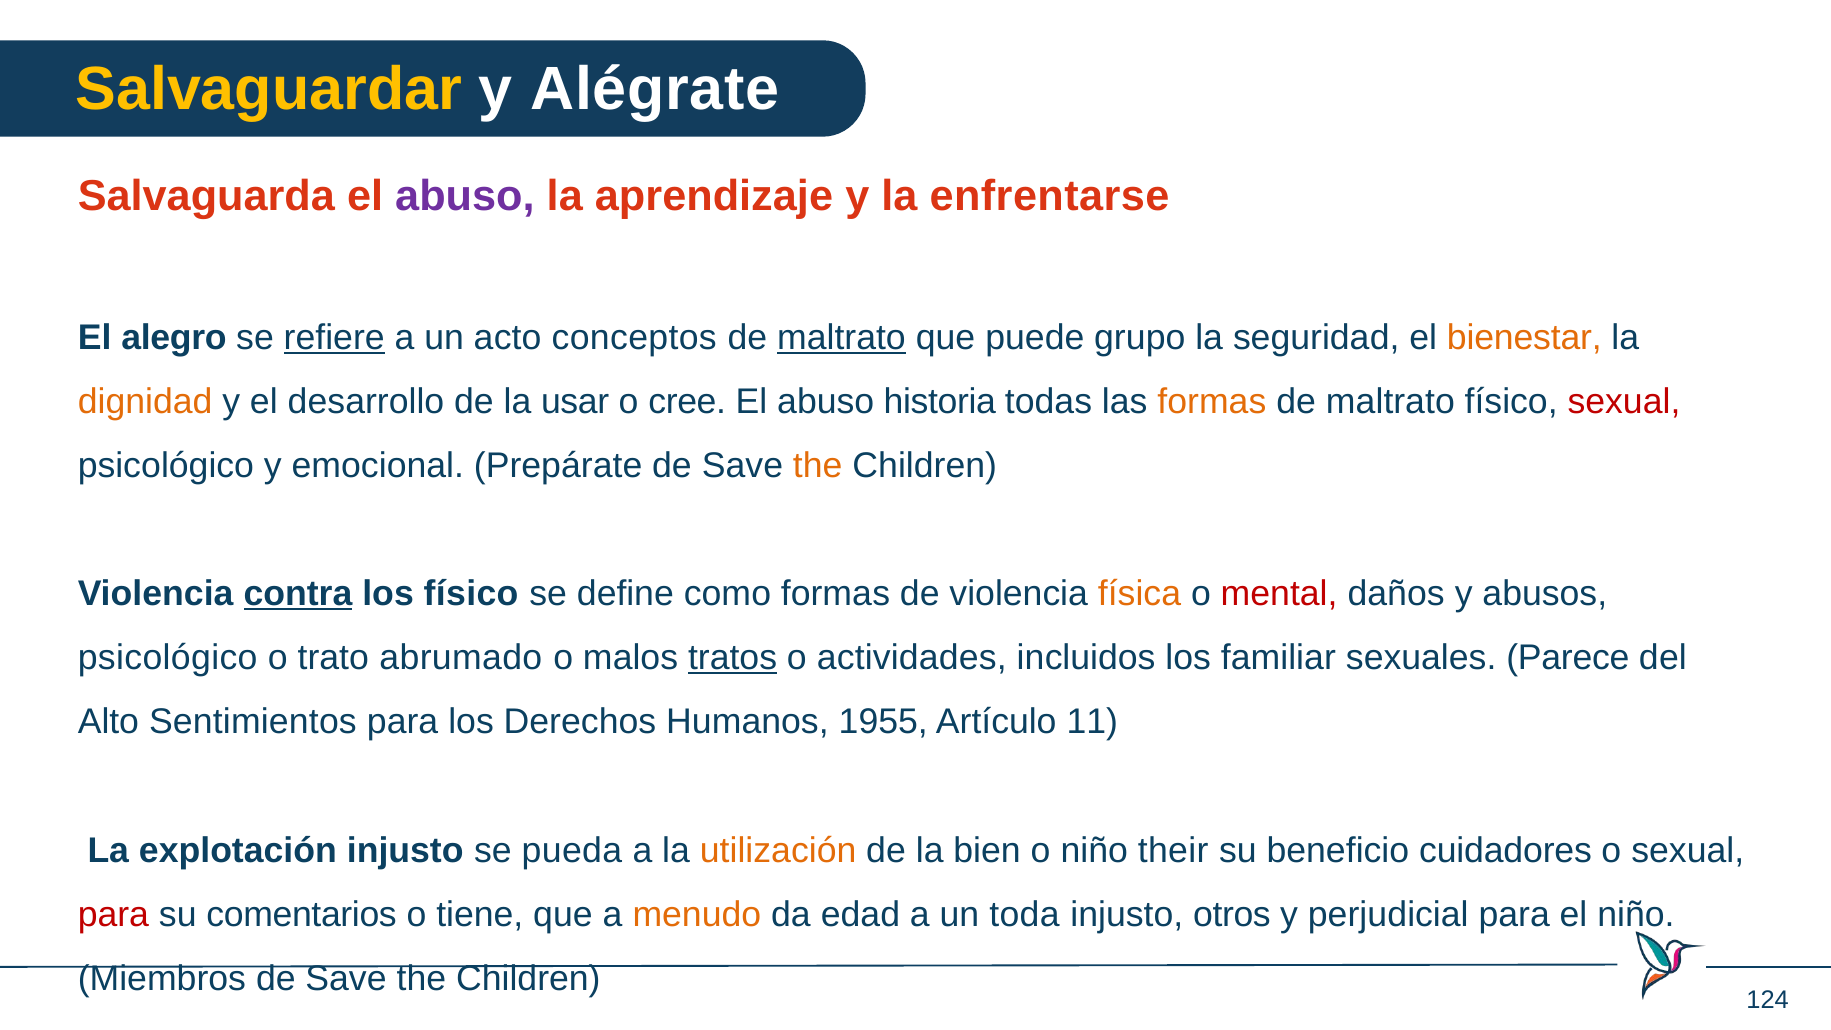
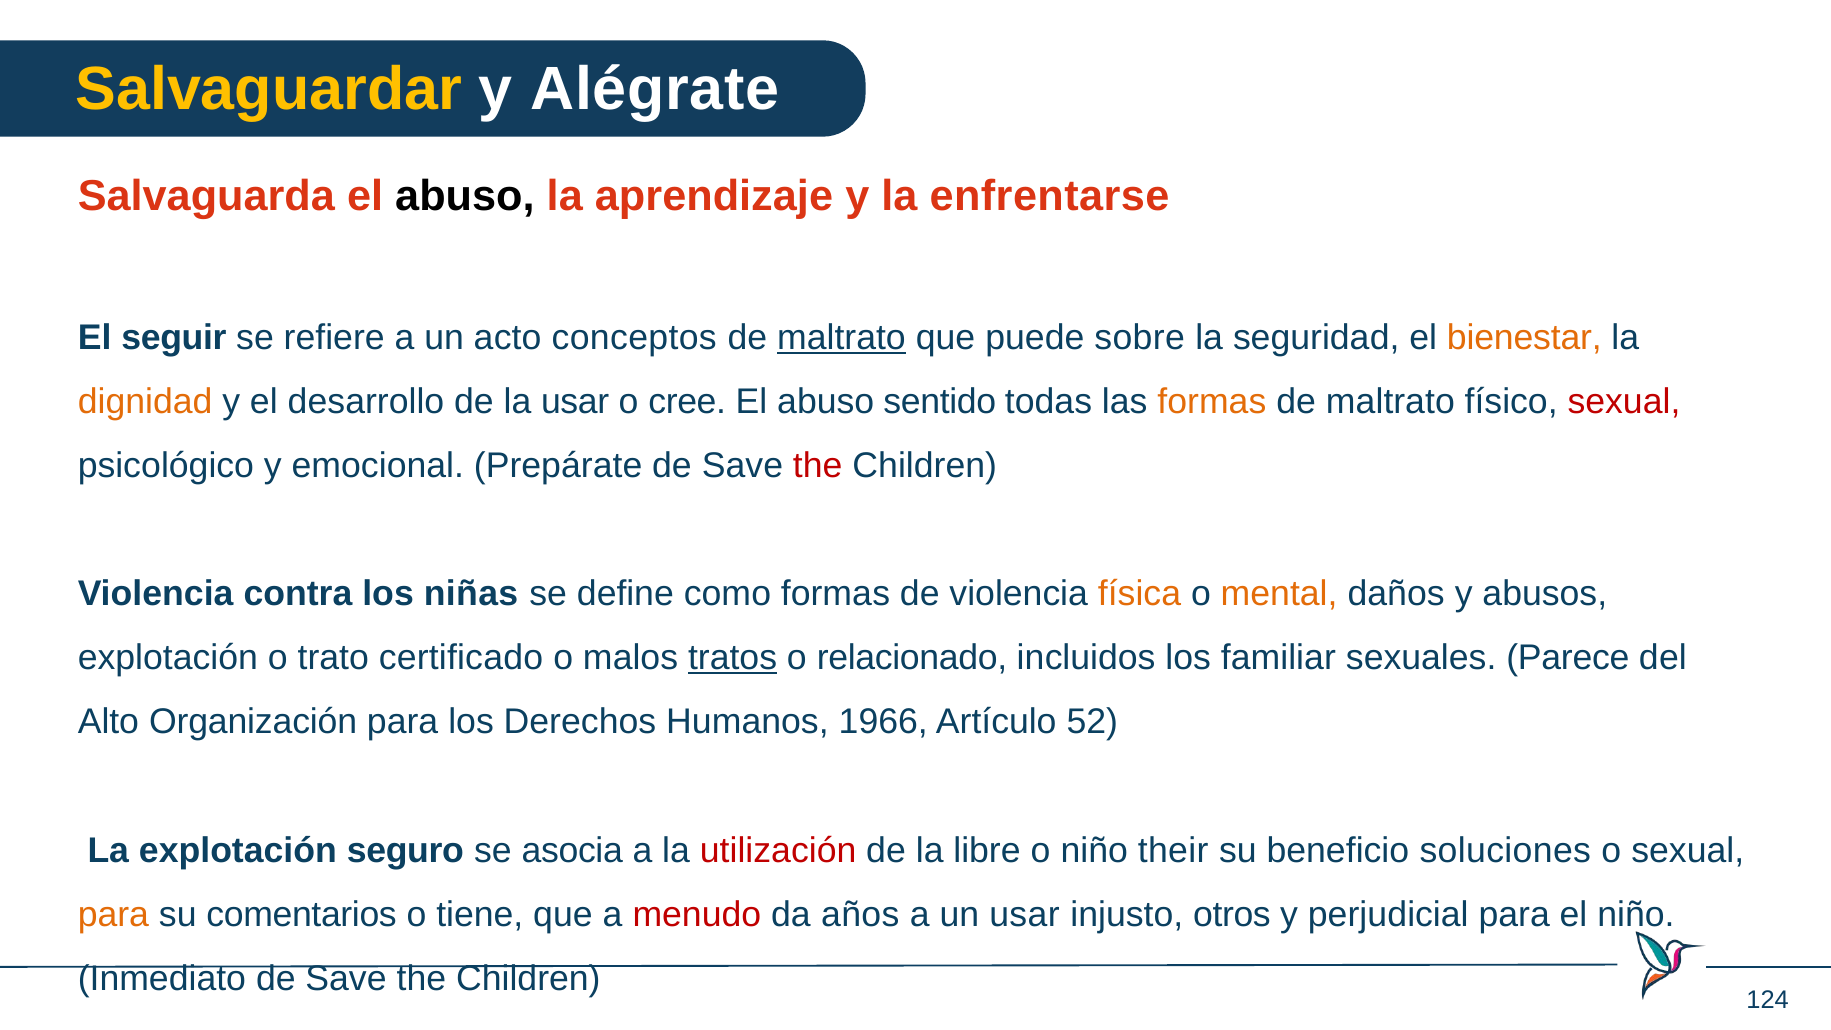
abuso colour: purple -> black (465, 196)
alegro: alegro -> seguir (174, 338)
refiere underline: present -> none (334, 338)
grupo: grupo -> sobre (1140, 338)
historia: historia -> sentido (940, 402)
the colour: orange -> red (818, 466)
contra underline: present -> none (298, 594)
los físico: físico -> niñas (471, 594)
mental colour: red -> orange (1279, 594)
psicológico: psicológico -> explotación (168, 658)
abrumado: abrumado -> certificado (461, 658)
actividades: actividades -> relacionado (912, 658)
Sentimientos: Sentimientos -> Organización (253, 722)
1955: 1955 -> 1966 (883, 722)
11: 11 -> 52 (1092, 722)
explotación injusto: injusto -> seguro (405, 850)
pueda: pueda -> asocia (572, 850)
utilización colour: orange -> red (778, 850)
bien: bien -> libre (987, 850)
cuidadores: cuidadores -> soluciones (1505, 850)
para colour: red -> orange (113, 914)
menudo colour: orange -> red (697, 914)
edad: edad -> años (860, 914)
un toda: toda -> usar (1024, 914)
Miembros: Miembros -> Inmediato (162, 979)
